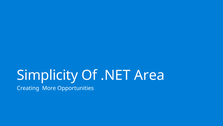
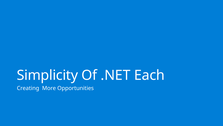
Area: Area -> Each (149, 75)
